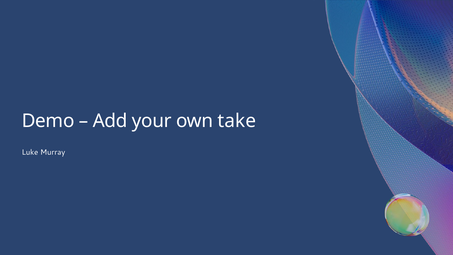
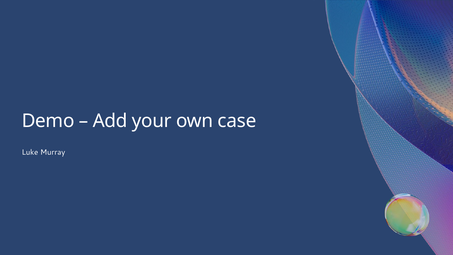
take: take -> case (237, 121)
